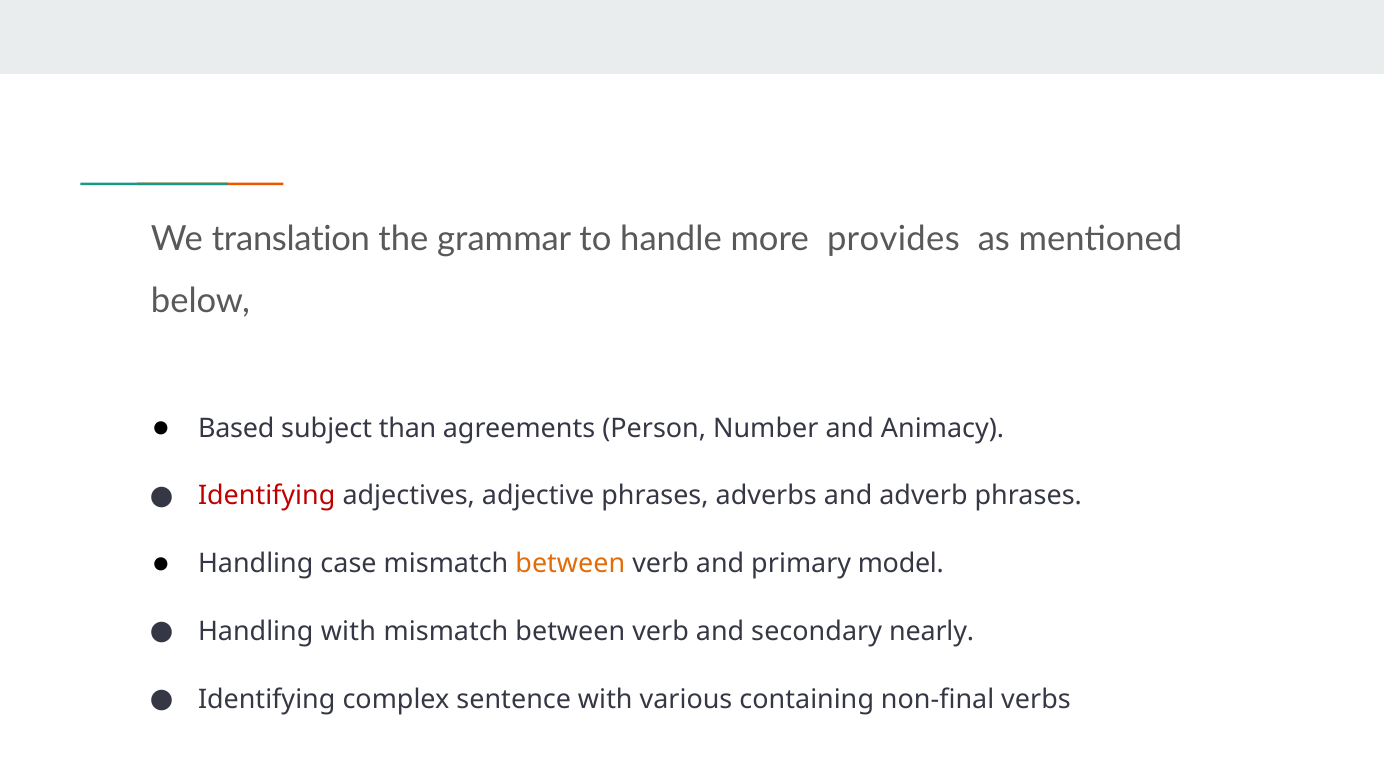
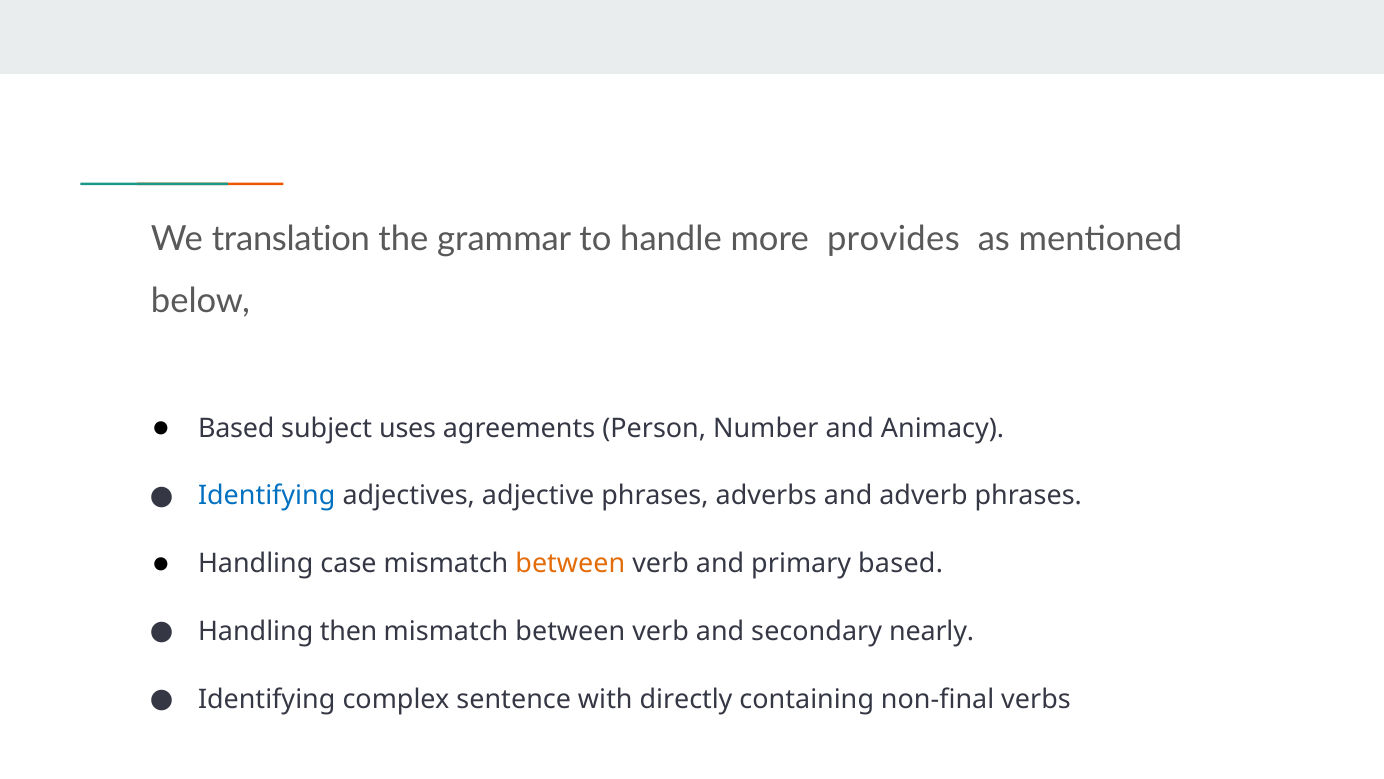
than: than -> uses (408, 428)
Identifying colour: red -> blue (267, 496)
primary model: model -> based (901, 563)
Handling with: with -> then (349, 631)
various: various -> directly (686, 699)
